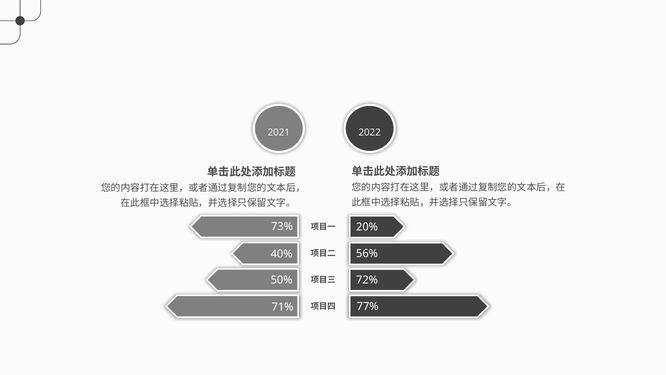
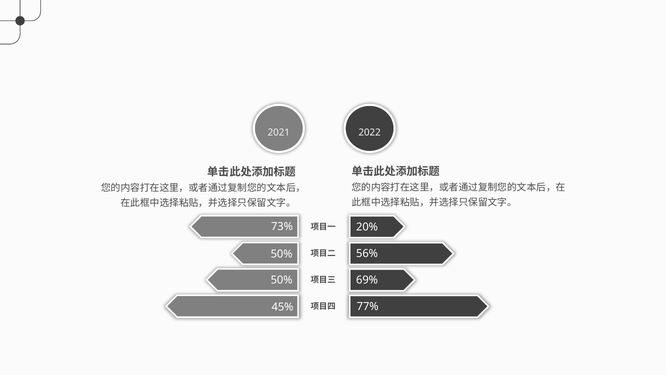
40%: 40% -> 50% (282, 254)
72%: 72% -> 69% (367, 280)
71%: 71% -> 45% (283, 307)
